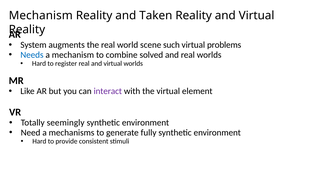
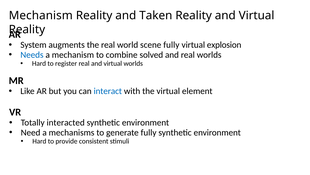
scene such: such -> fully (171, 45)
problems: problems -> explosion (224, 45)
interact colour: purple -> blue (108, 91)
seemingly: seemingly -> interacted (66, 122)
